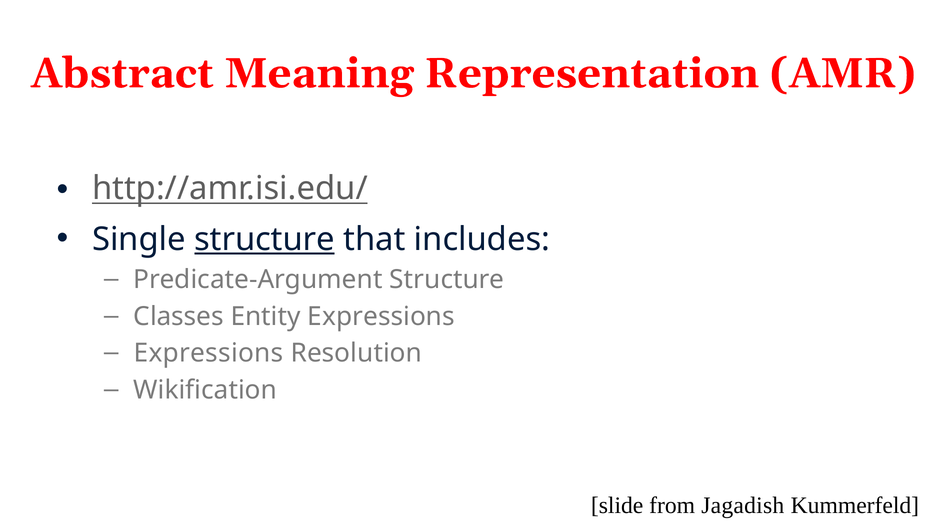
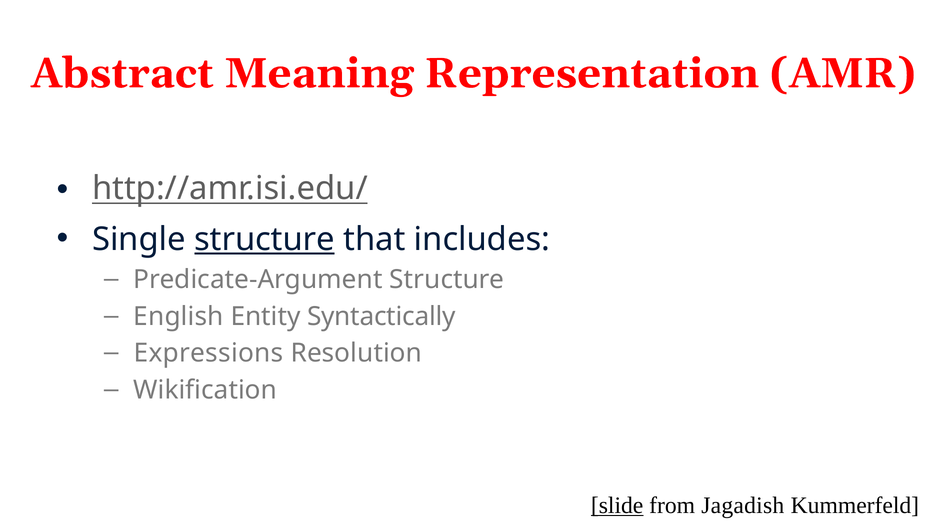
Classes: Classes -> English (179, 316)
Entity Expressions: Expressions -> Syntactically (381, 316)
slide underline: none -> present (617, 505)
